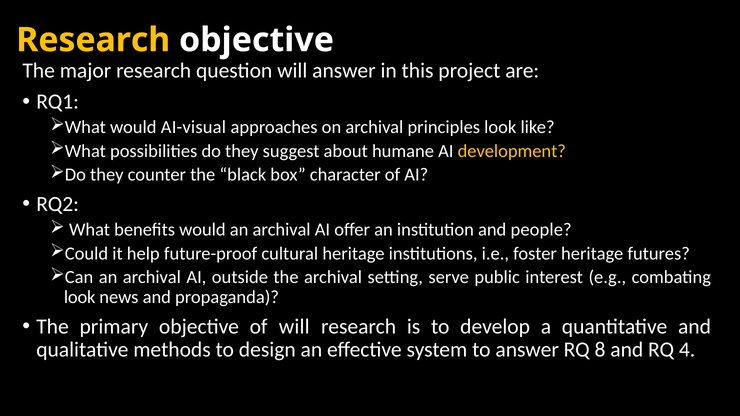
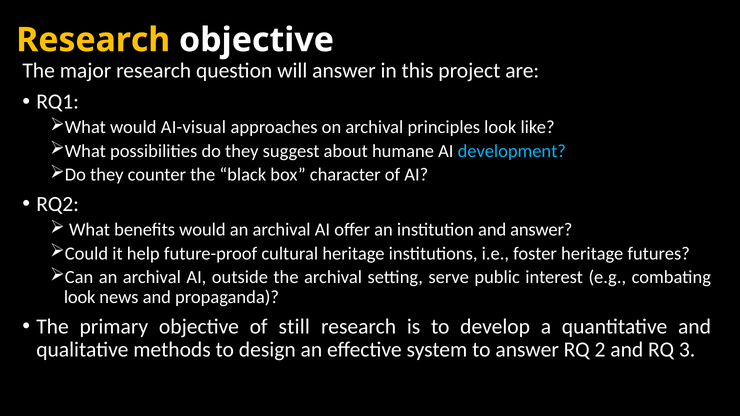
development colour: yellow -> light blue (512, 151)
and people: people -> answer (541, 230)
of will: will -> still (294, 327)
8: 8 -> 2 (600, 350)
4: 4 -> 3 (687, 350)
